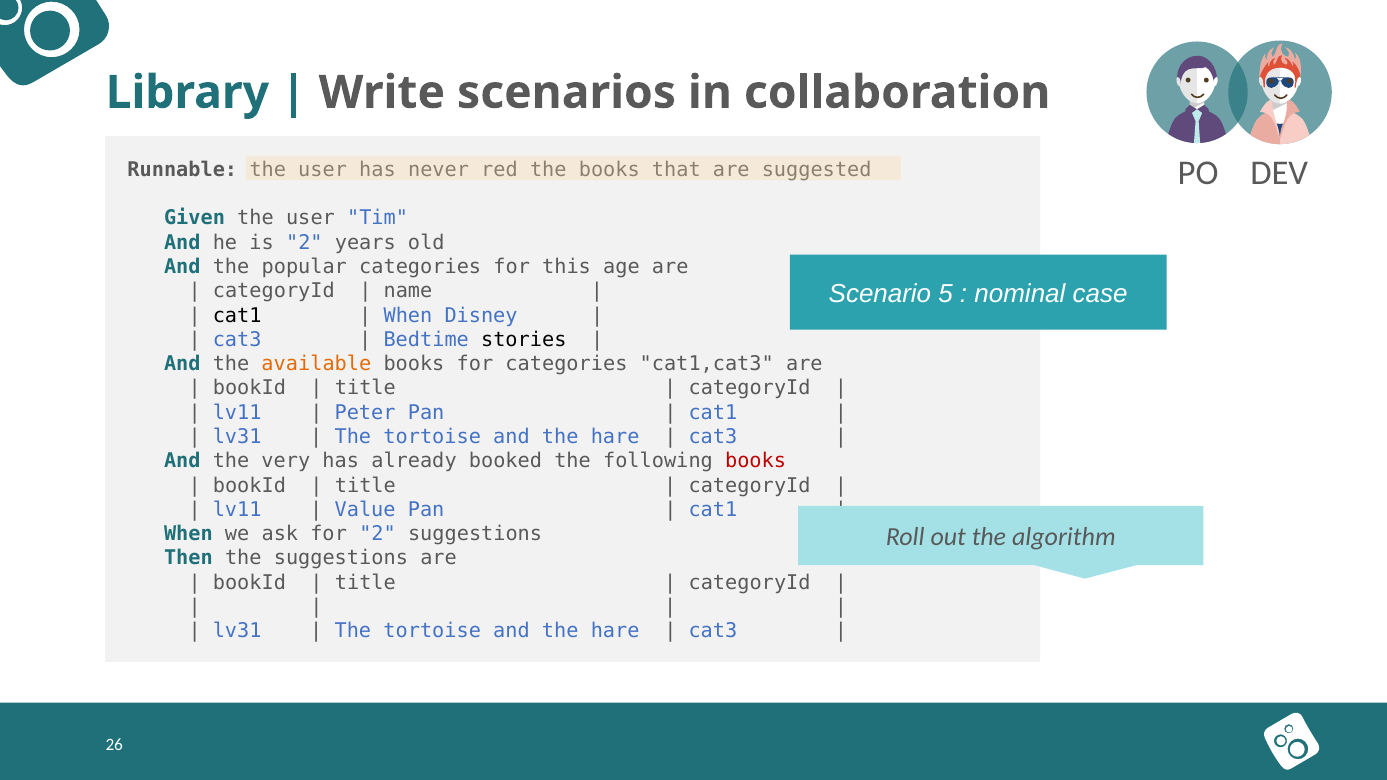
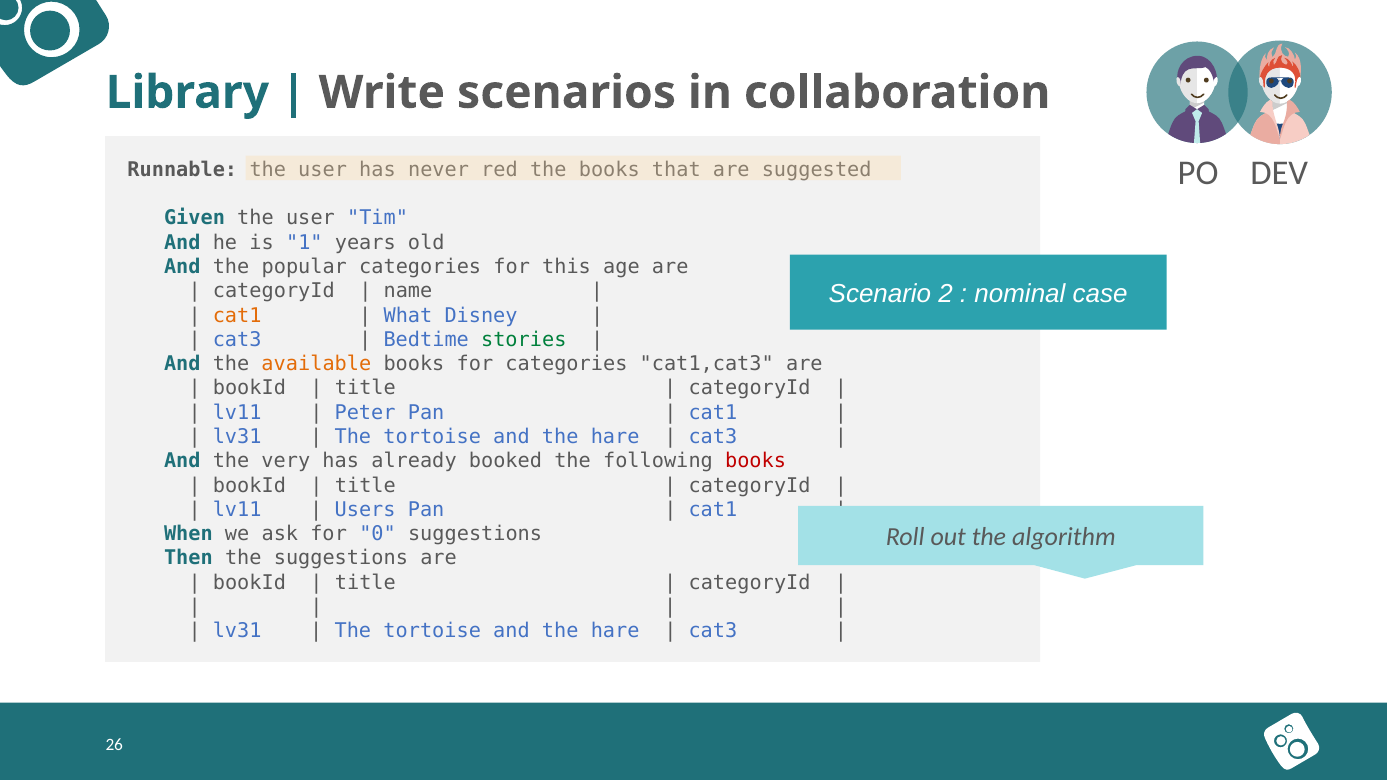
is 2: 2 -> 1 (304, 243)
5: 5 -> 2 (946, 294)
cat1 colour: black -> orange (237, 316)
When: When -> What (408, 316)
stories colour: black -> green (524, 340)
Value: Value -> Users (365, 510)
for 2: 2 -> 0 (378, 534)
